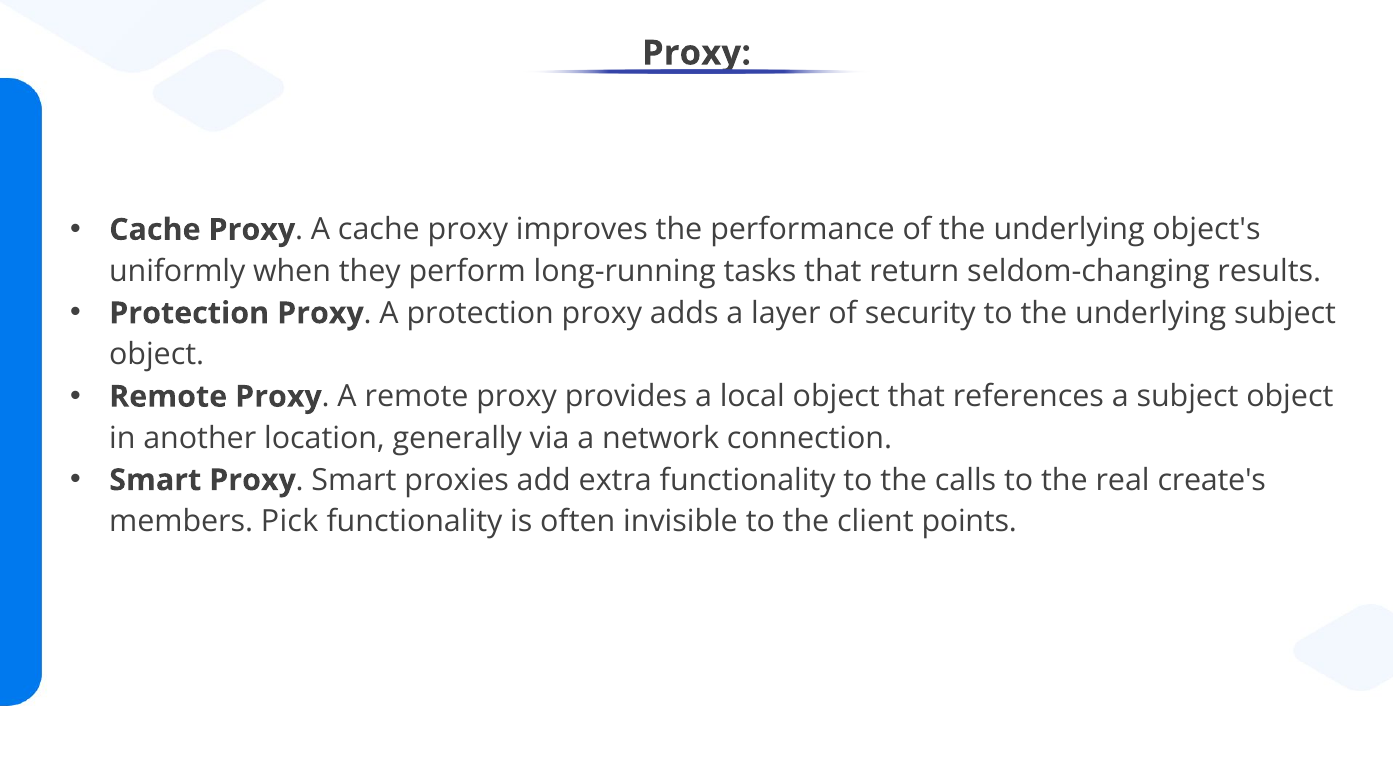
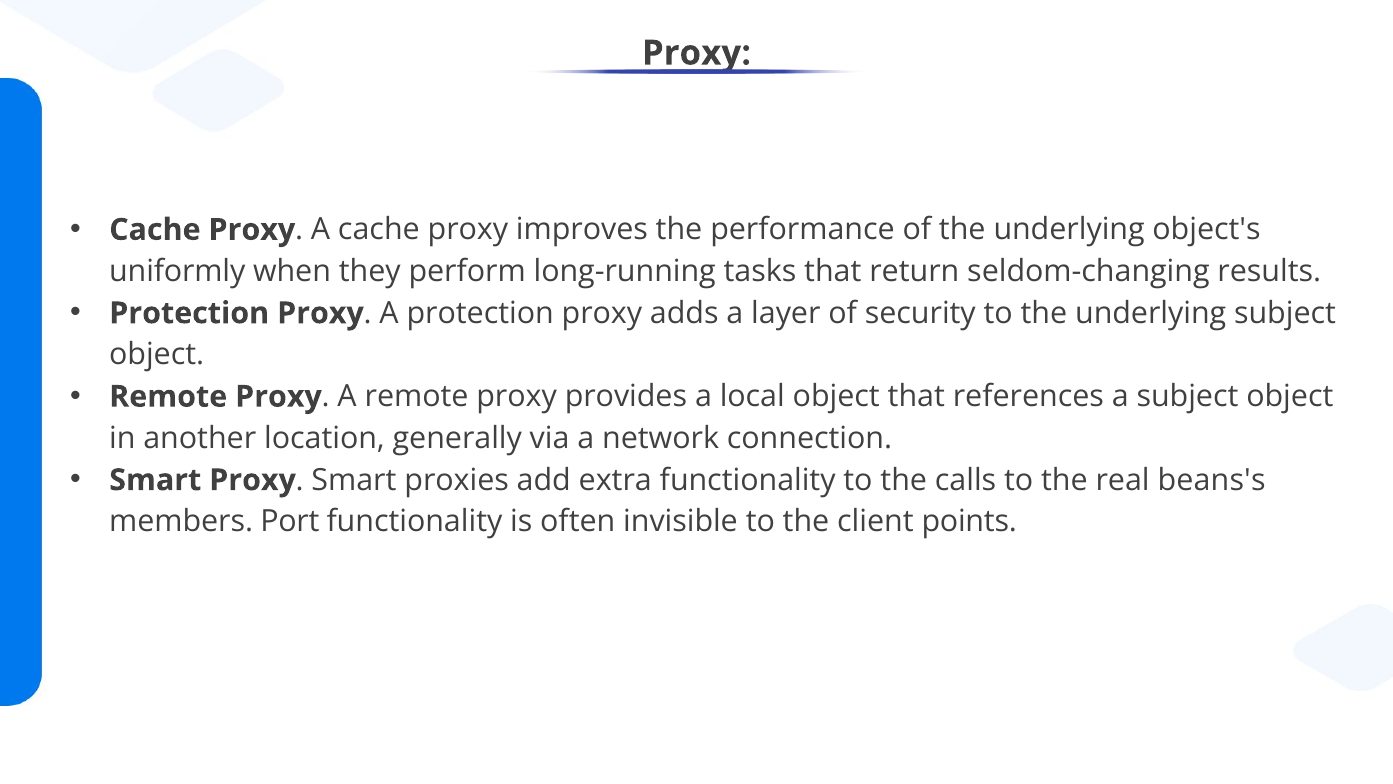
create's: create's -> beans's (1212, 480)
Pick: Pick -> Port (290, 522)
